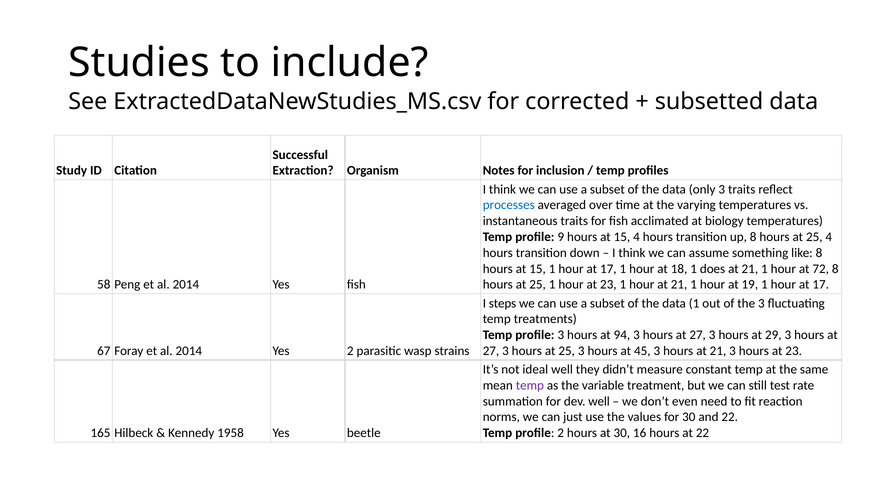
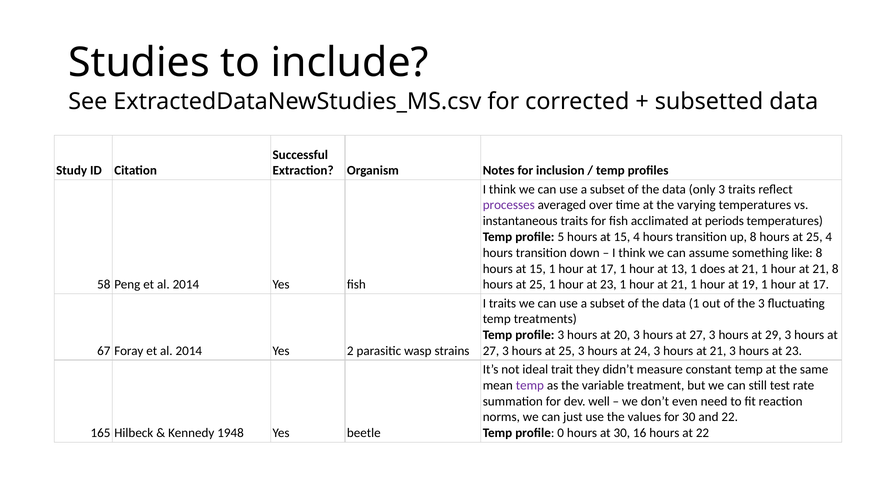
processes colour: blue -> purple (509, 205)
biology: biology -> periods (724, 221)
9: 9 -> 5 (561, 237)
18: 18 -> 13 (679, 269)
72: 72 -> 21 (821, 269)
I steps: steps -> traits (503, 303)
94: 94 -> 20 (622, 335)
45: 45 -> 24 (642, 351)
ideal well: well -> trait (562, 369)
1958: 1958 -> 1948 (231, 433)
profile 2: 2 -> 0 (561, 433)
